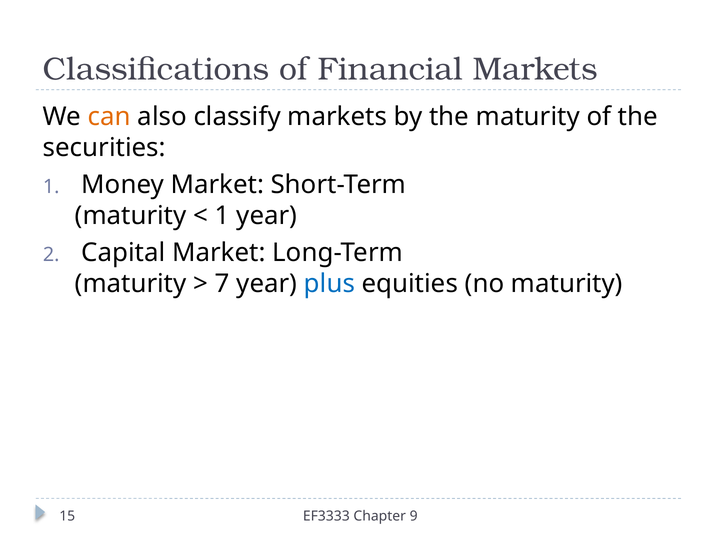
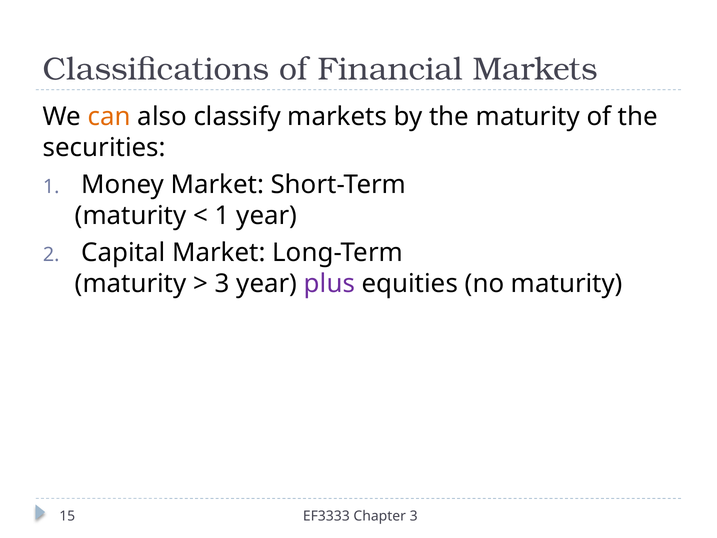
7: 7 -> 3 (222, 284)
plus colour: blue -> purple (329, 284)
Chapter 9: 9 -> 3 (414, 516)
